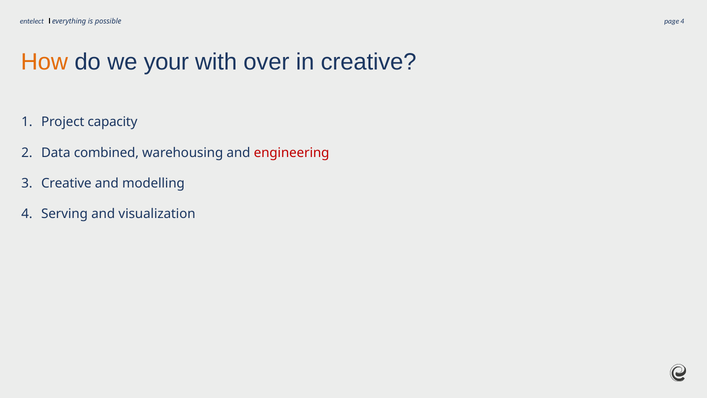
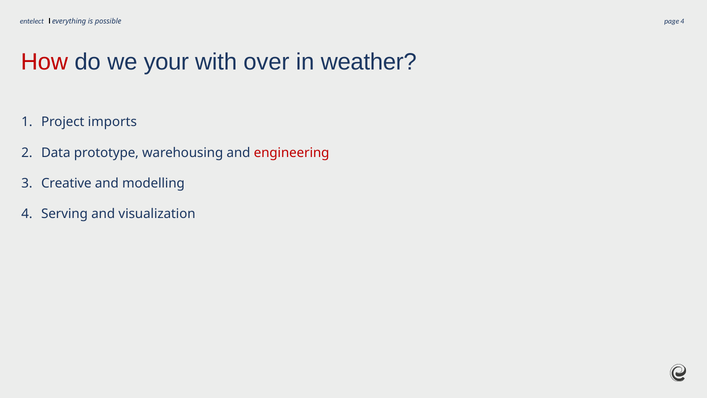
How colour: orange -> red (44, 62)
in creative: creative -> weather (369, 62)
capacity: capacity -> imports (112, 122)
combined: combined -> prototype (106, 153)
